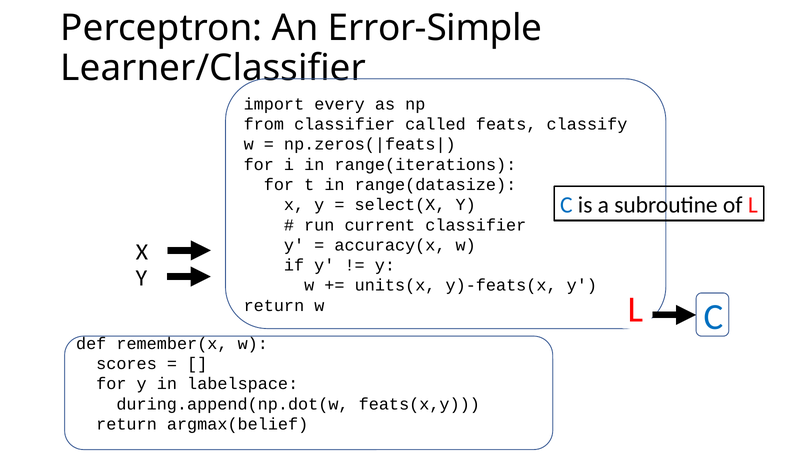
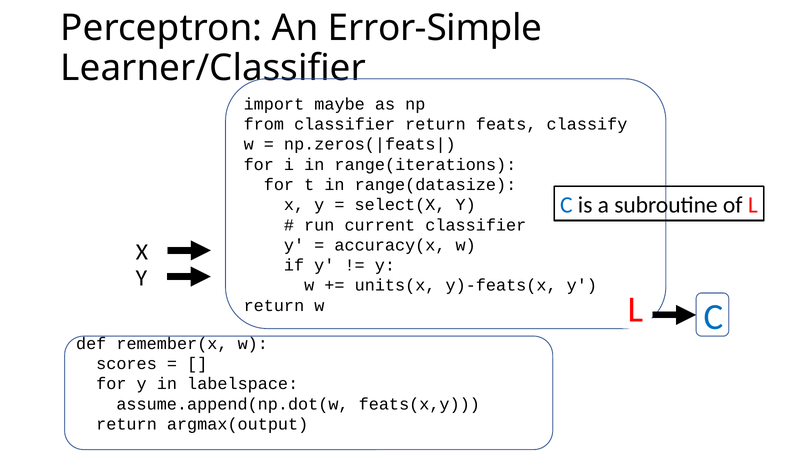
every: every -> maybe (340, 104)
classifier called: called -> return (435, 124)
during.append(np.dot(w: during.append(np.dot(w -> assume.append(np.dot(w (232, 404)
argmax(belief: argmax(belief -> argmax(output (238, 425)
